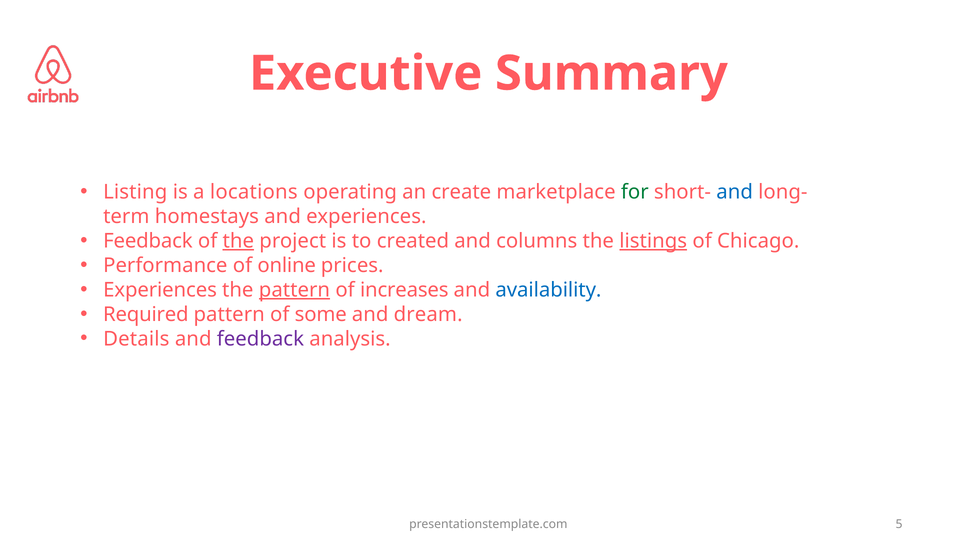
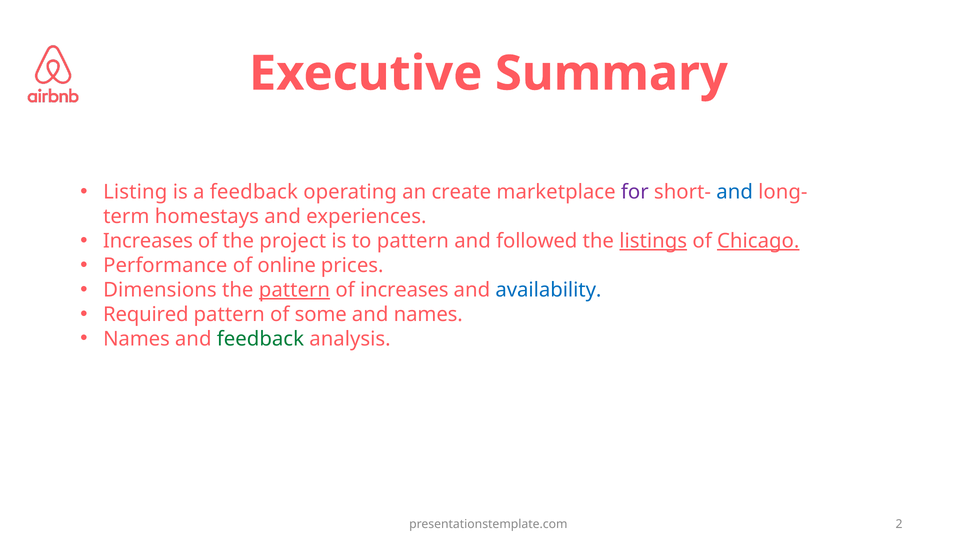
a locations: locations -> feedback (254, 192)
for colour: green -> purple (635, 192)
Feedback: Feedback -> Increases (148, 241)
the underline: present -> none (238, 241)
to created: created -> pattern (413, 241)
columns: columns -> followed (537, 241)
Chicago underline: none -> present (758, 241)
Experiences: Experiences -> Dimensions (160, 290)
and dream: dream -> names (428, 314)
Details: Details -> Names (136, 339)
feedback colour: purple -> green (260, 339)
5: 5 -> 2 (899, 524)
